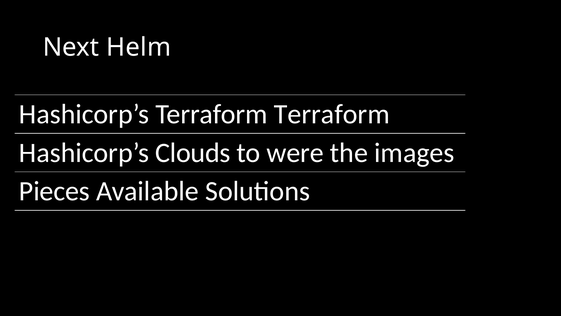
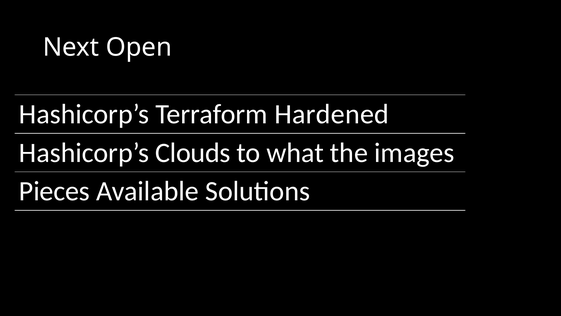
Helm: Helm -> Open (139, 47)
Terraform Terraform: Terraform -> Hardened (332, 114)
were: were -> what (295, 153)
